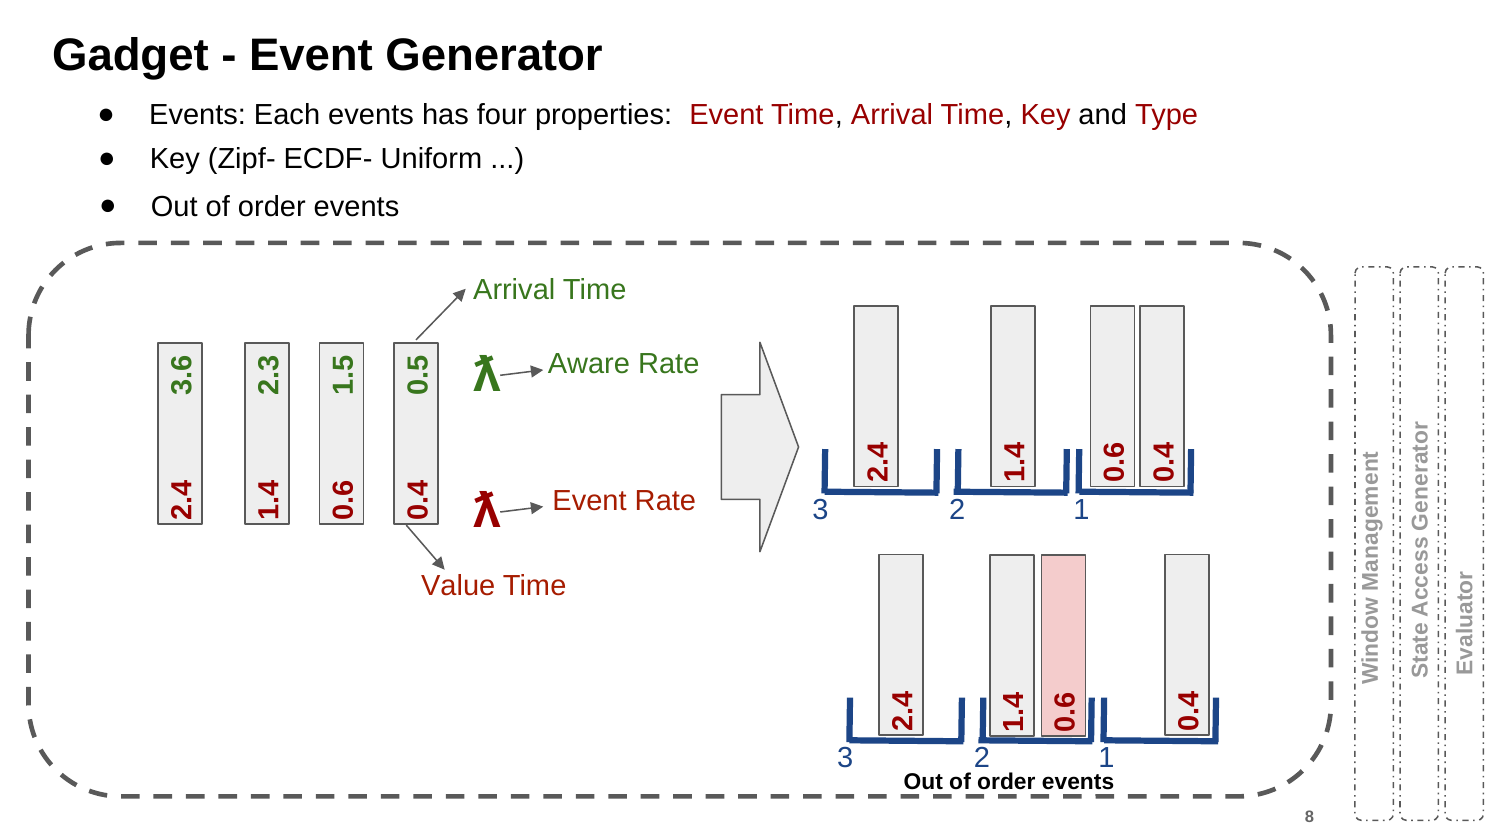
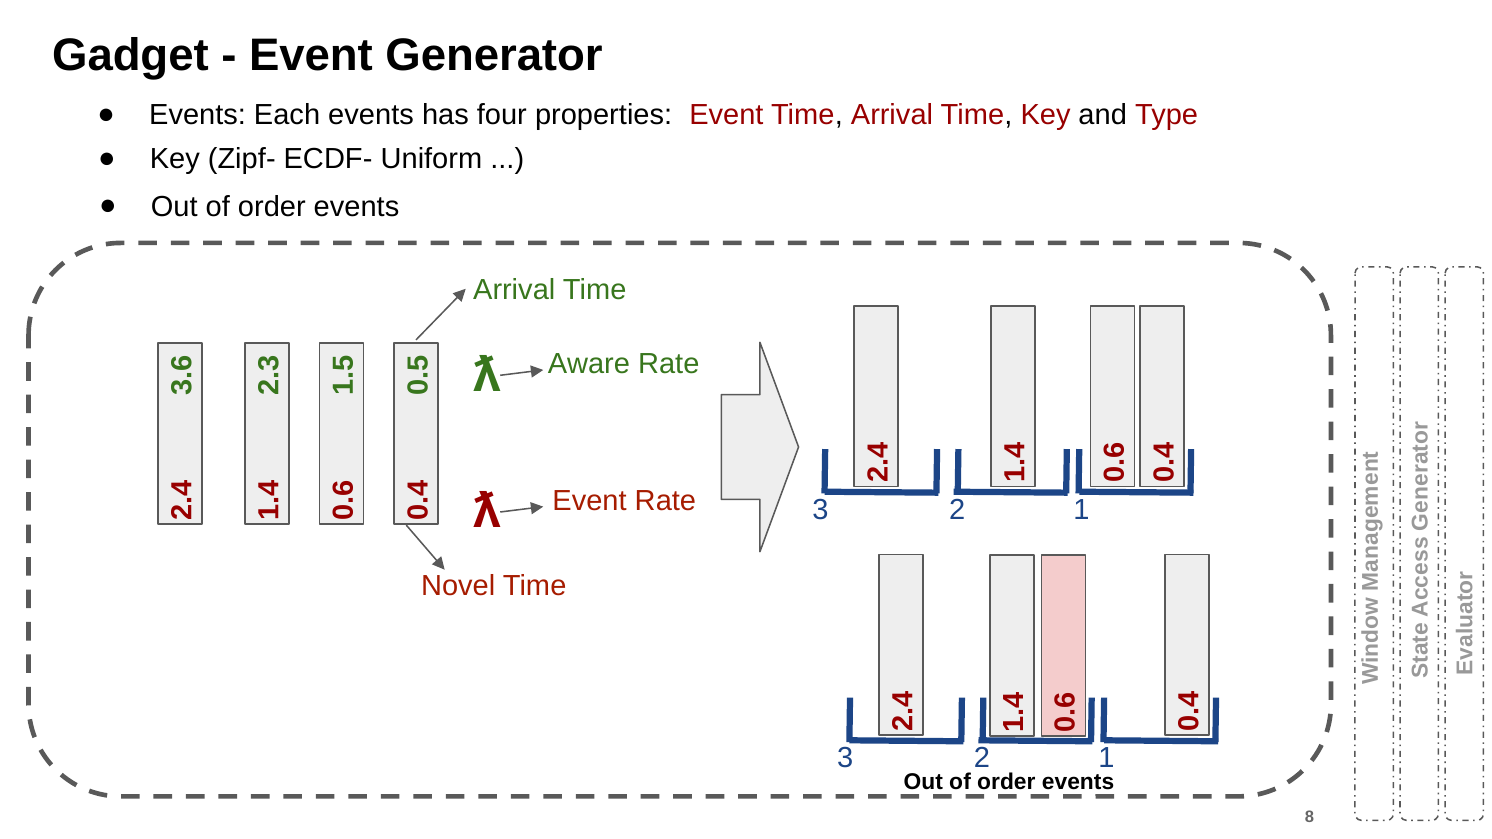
Value: Value -> Novel (458, 586)
